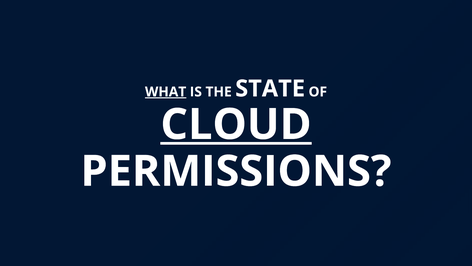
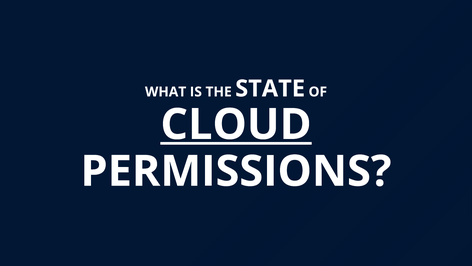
WHAT underline: present -> none (166, 92)
